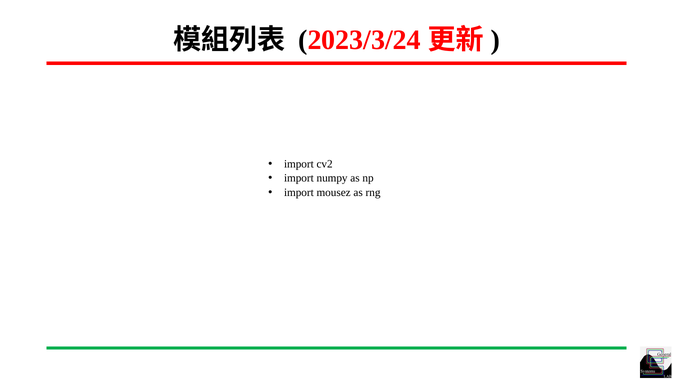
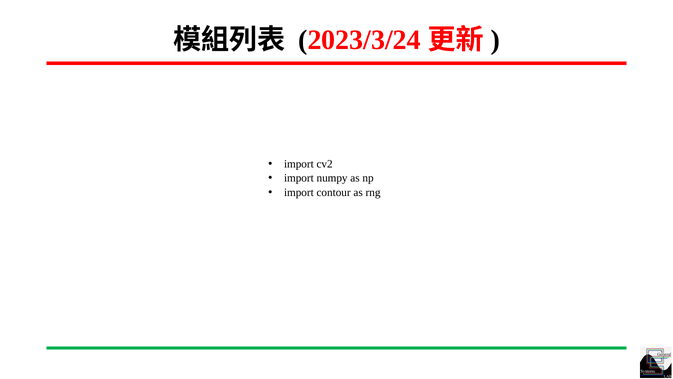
mousez: mousez -> contour (334, 192)
